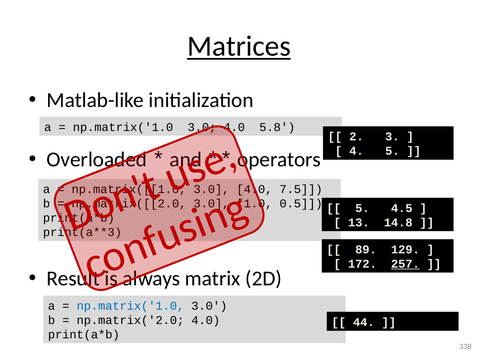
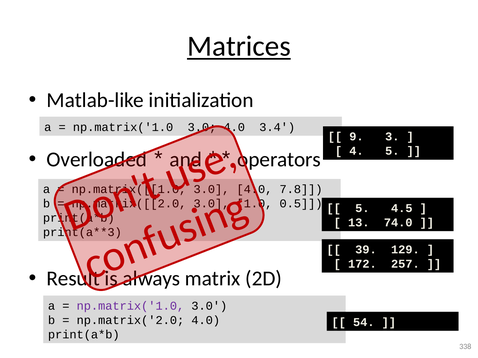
5.8: 5.8 -> 3.4 (277, 127)
2: 2 -> 9 (356, 137)
7.5: 7.5 -> 7.8 (301, 190)
14.8: 14.8 -> 74.0 (398, 223)
89: 89 -> 39 (366, 250)
257 underline: present -> none (405, 264)
np.matrix('1.0 colour: blue -> purple (130, 306)
44: 44 -> 54 (364, 323)
